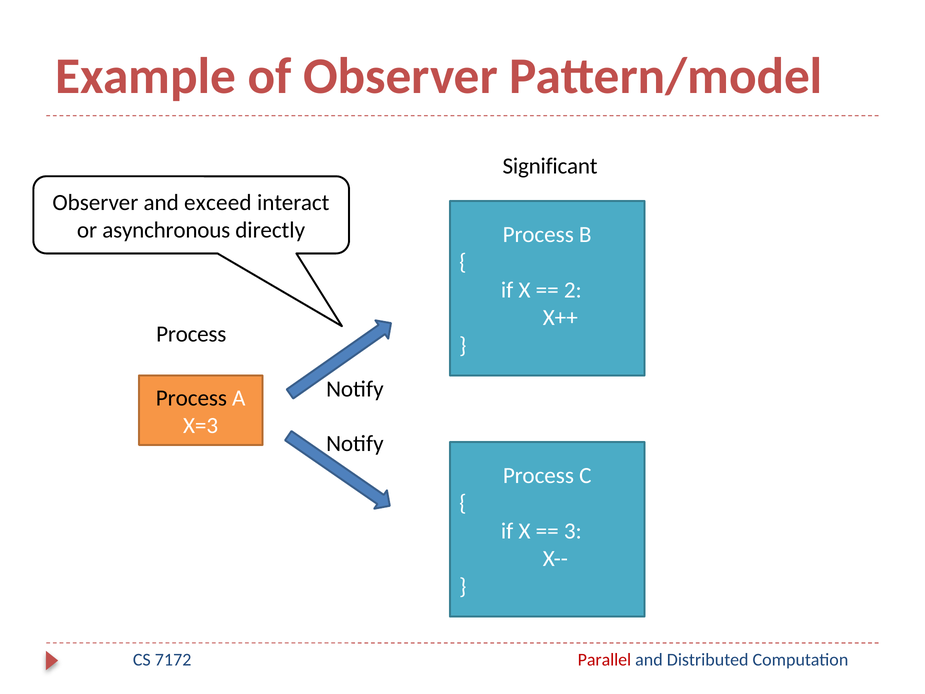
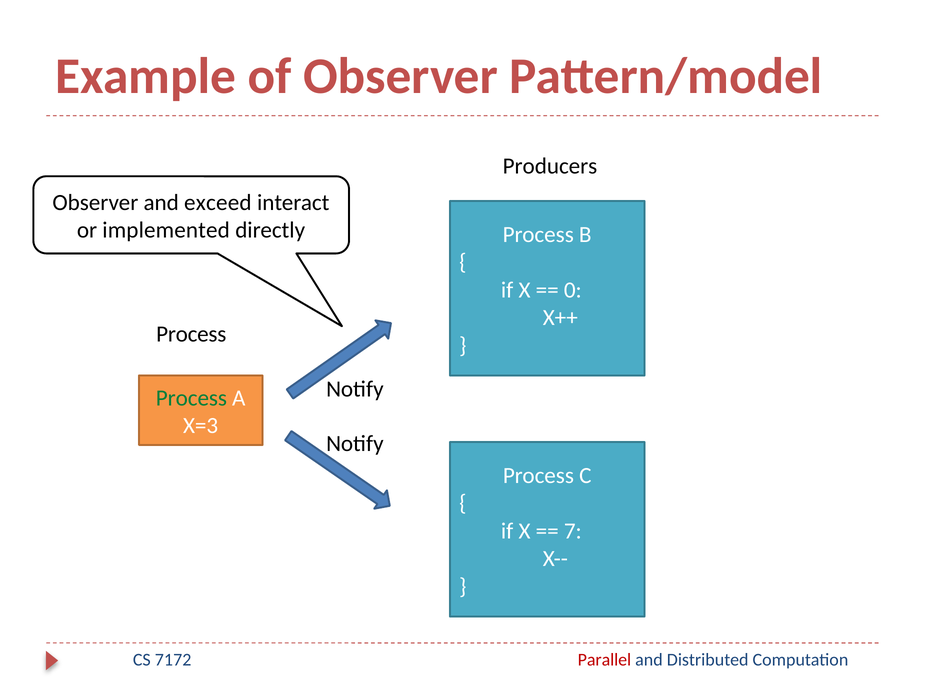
Significant: Significant -> Producers (550, 166)
asynchronous: asynchronous -> implemented (166, 230)
2: 2 -> 0 (573, 290)
Process colour: black -> green (191, 398)
3: 3 -> 7 (573, 531)
